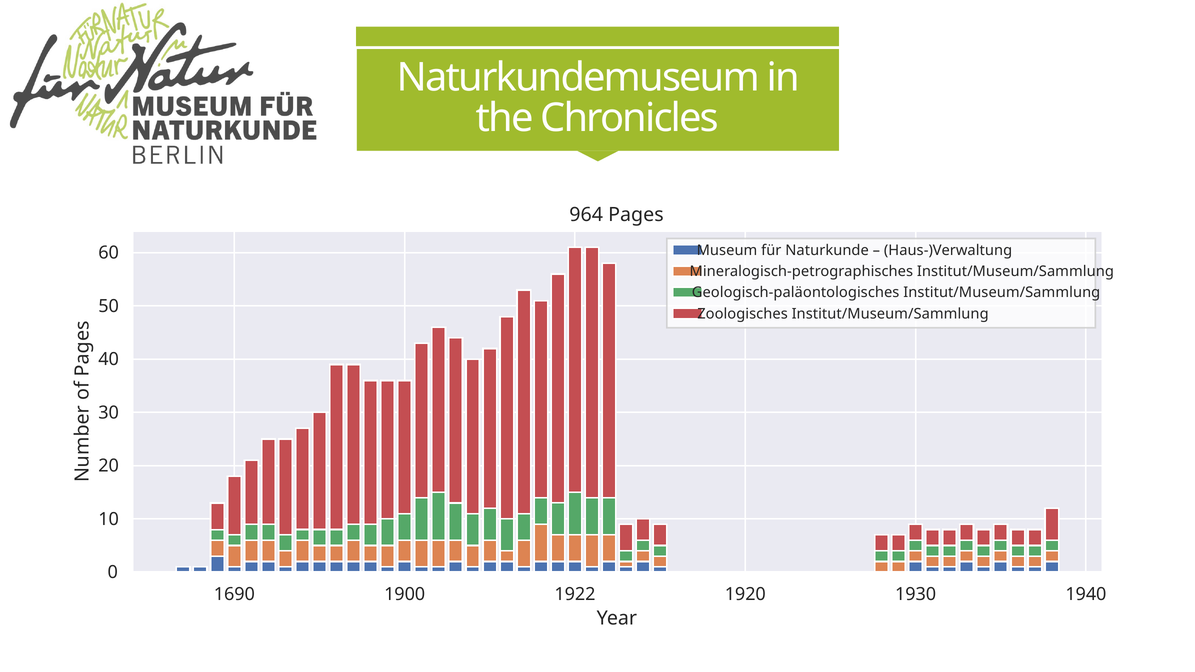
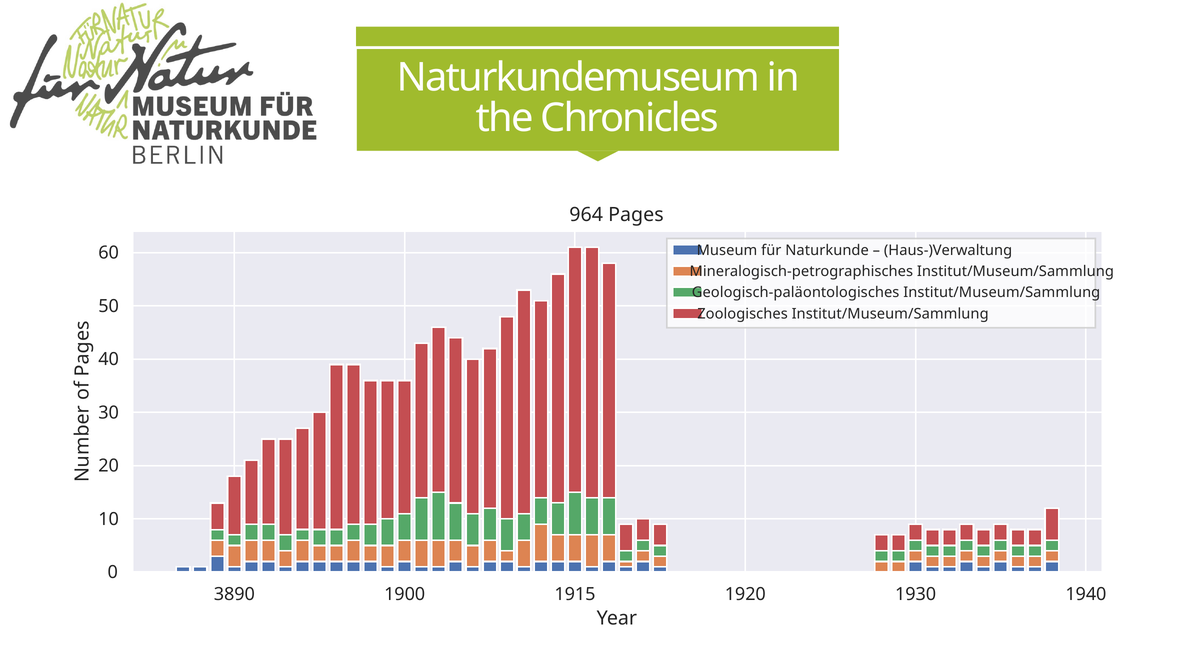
1690: 1690 -> 3890 (234, 595)
1922: 1922 -> 1915 (575, 595)
